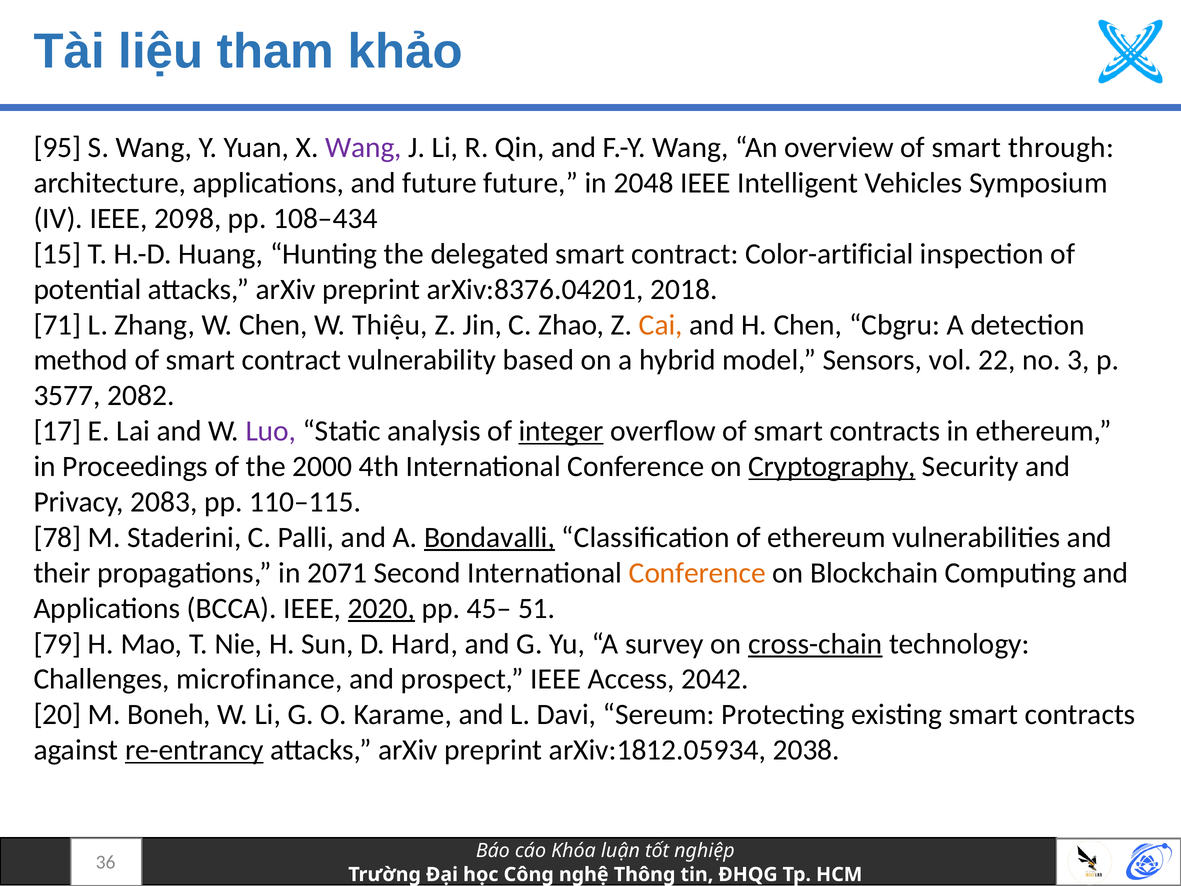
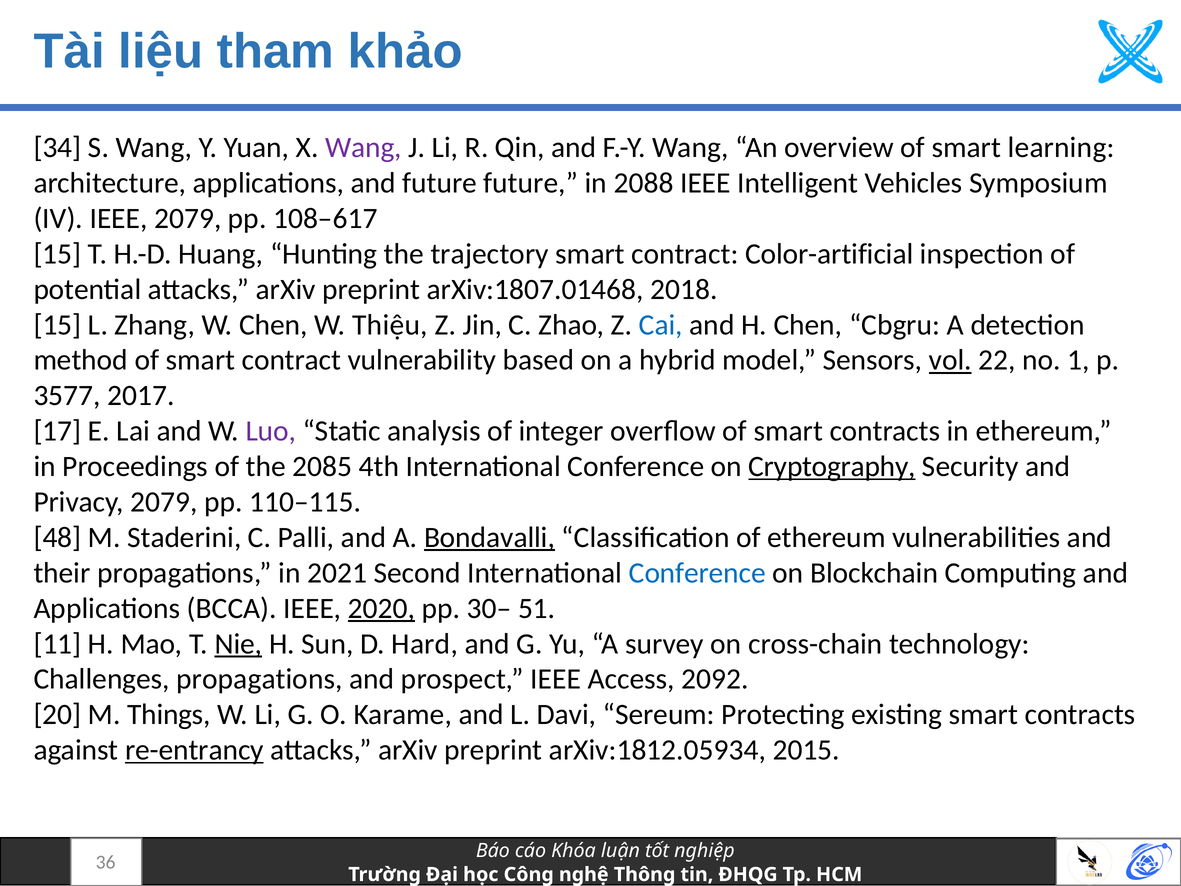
95: 95 -> 34 (57, 148)
through: through -> learning (1061, 148)
2048: 2048 -> 2088 (644, 183)
IEEE 2098: 2098 -> 2079 (188, 218)
108–434: 108–434 -> 108–617 (325, 218)
delegated: delegated -> trajectory (490, 254)
arXiv:8376.04201: arXiv:8376.04201 -> arXiv:1807.01468 (535, 289)
71: 71 -> 15 (57, 325)
Cai colour: orange -> blue (661, 325)
vol underline: none -> present (950, 360)
3: 3 -> 1 (1079, 360)
2082: 2082 -> 2017 (141, 396)
integer underline: present -> none (561, 431)
2000: 2000 -> 2085 (322, 466)
Privacy 2083: 2083 -> 2079 (164, 502)
78: 78 -> 48 (57, 537)
2071: 2071 -> 2021 (337, 573)
Conference colour: orange -> blue (697, 573)
45–: 45– -> 30– (489, 608)
79: 79 -> 11 (57, 644)
Nie underline: none -> present (238, 644)
cross-chain underline: present -> none (815, 644)
Challenges microfinance: microfinance -> propagations (259, 679)
2042: 2042 -> 2092 (715, 679)
Boneh: Boneh -> Things (169, 714)
2038: 2038 -> 2015 (806, 750)
